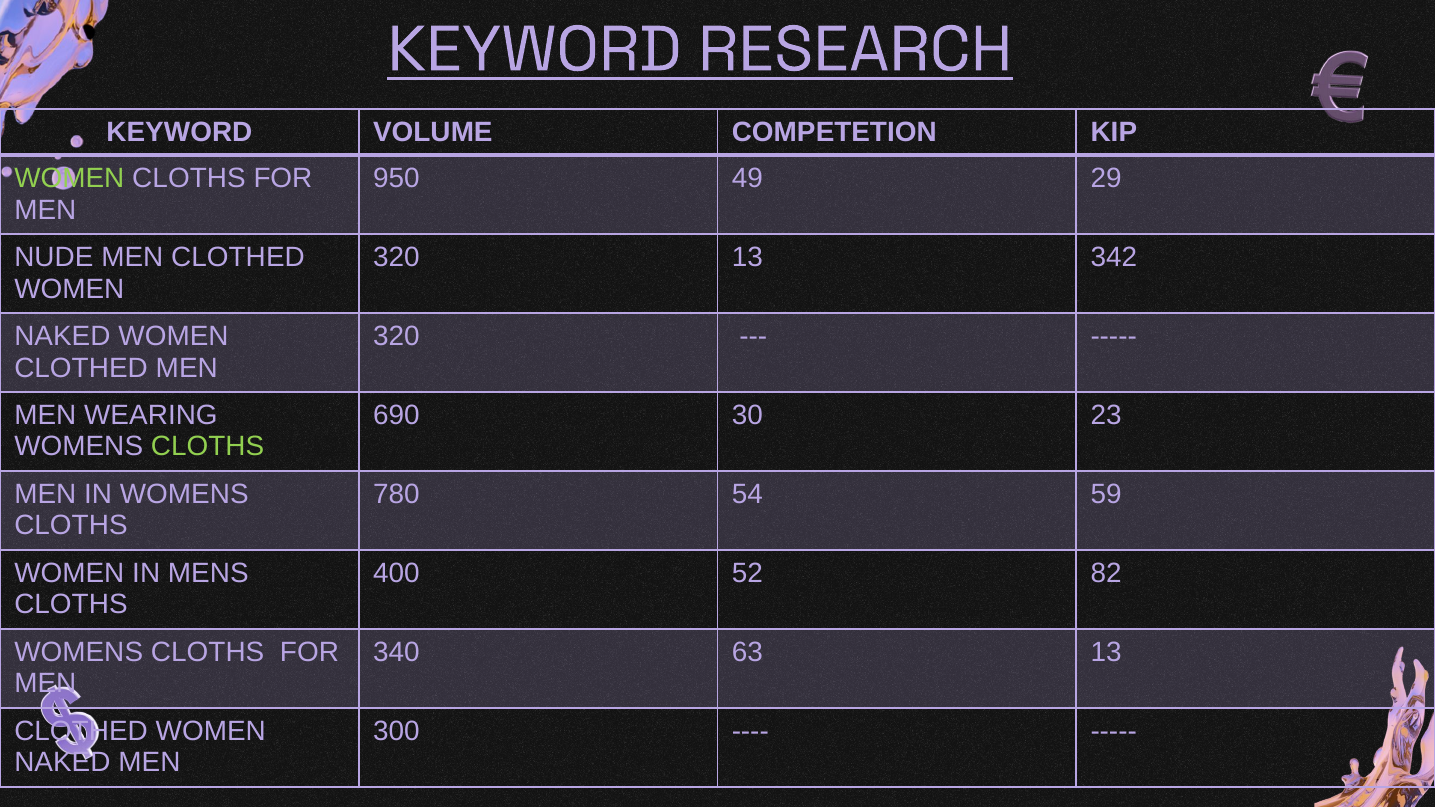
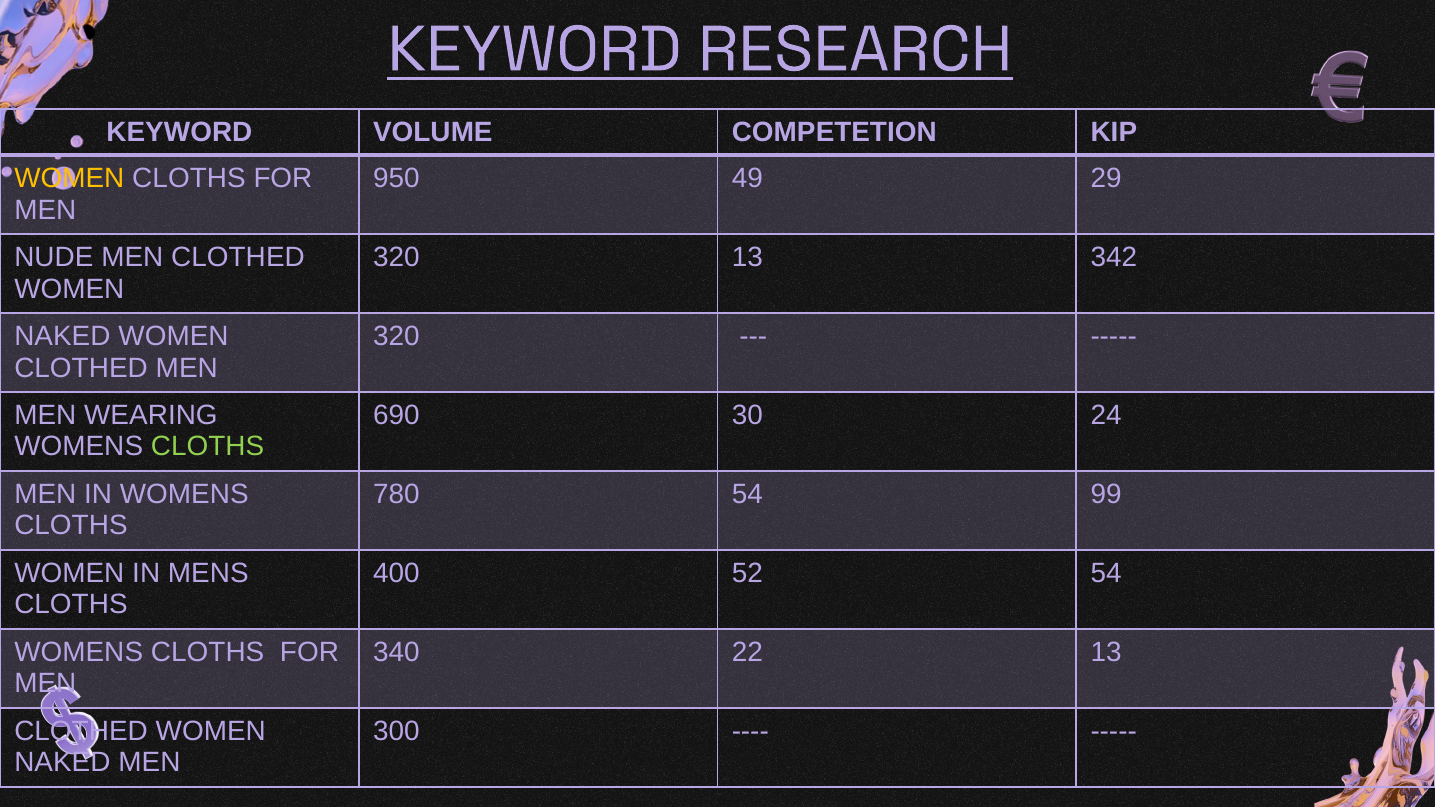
WOMEN colour: light green -> yellow (69, 179)
23: 23 -> 24 (1106, 416)
59: 59 -> 99 (1106, 495)
52 82: 82 -> 54 (1106, 573)
63: 63 -> 22 (747, 652)
